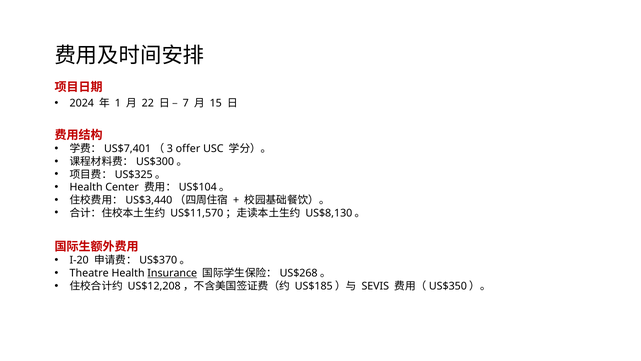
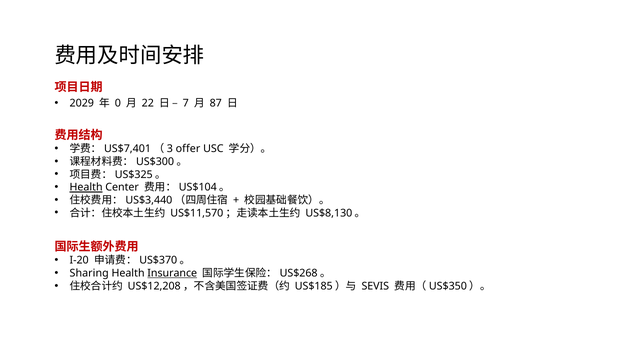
2024: 2024 -> 2029 (82, 103)
1: 1 -> 0 (118, 103)
15: 15 -> 87 (216, 103)
Health underline: none -> present (86, 187)
Theatre: Theatre -> Sharing (89, 273)
